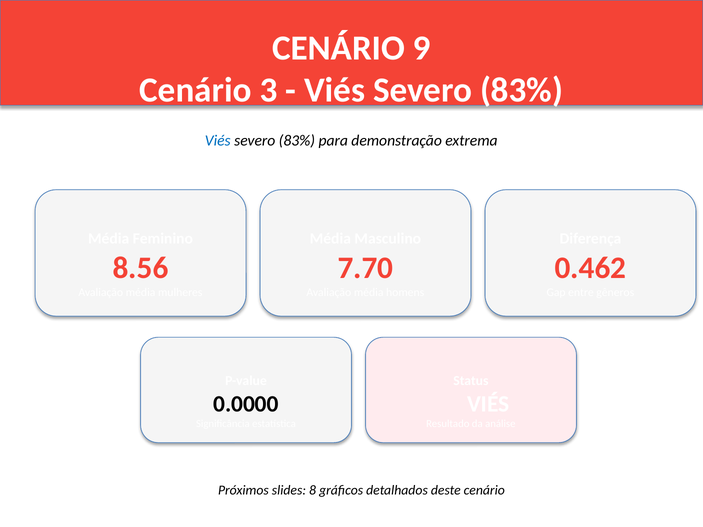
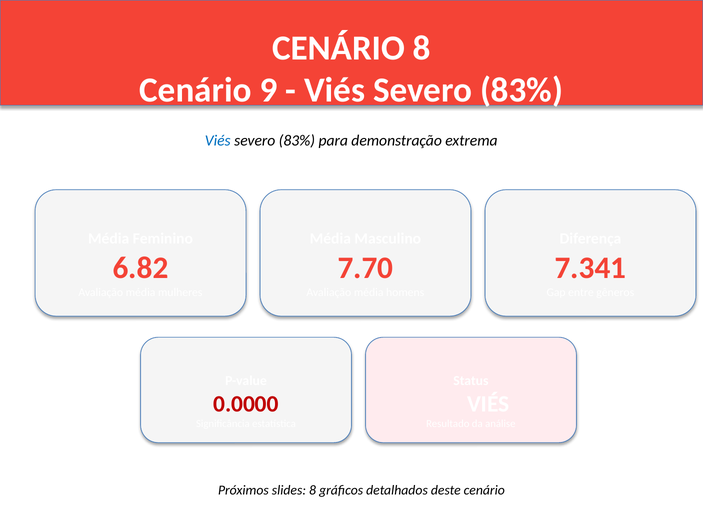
CENÁRIO 9: 9 -> 8 (422, 48)
3: 3 -> 9 (269, 90)
8.56: 8.56 -> 6.82 (140, 268)
0.462: 0.462 -> 7.341 (590, 268)
0.0000 colour: black -> red (246, 404)
